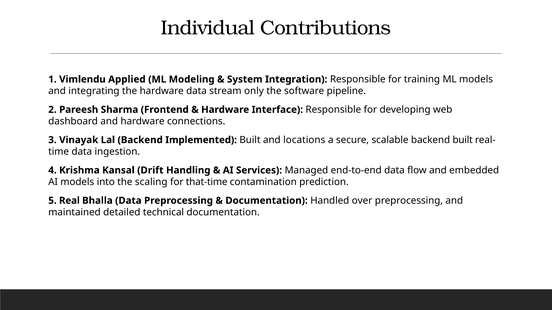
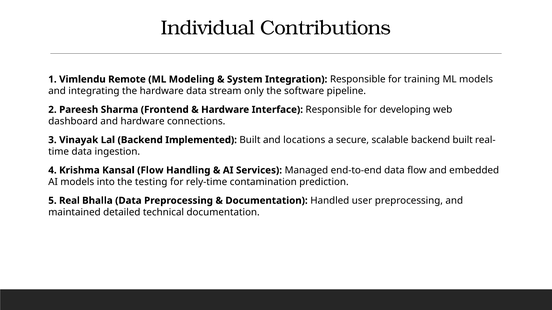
Applied: Applied -> Remote (127, 79)
Kansal Drift: Drift -> Flow (150, 171)
scaling: scaling -> testing (151, 182)
that-time: that-time -> rely-time (207, 182)
over: over -> user (362, 201)
